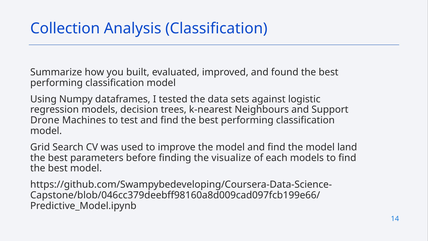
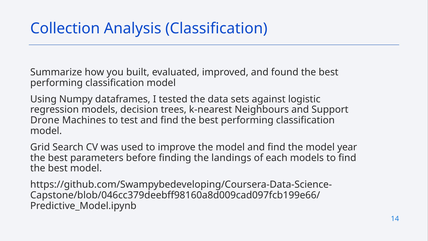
land: land -> year (347, 147)
visualize: visualize -> landings (231, 158)
